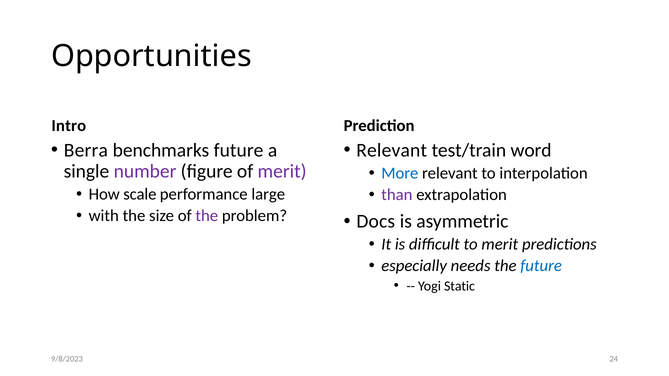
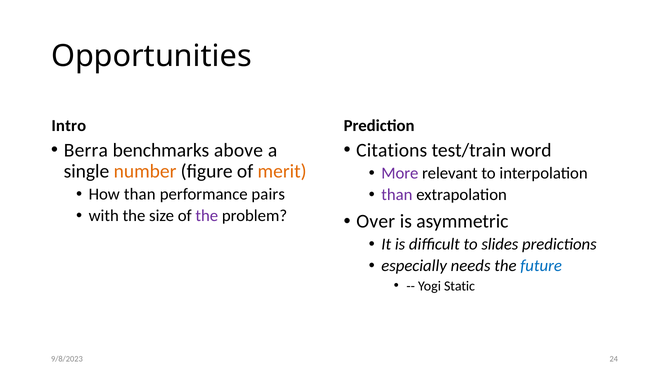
benchmarks future: future -> above (238, 150)
Relevant: Relevant -> Citations (392, 150)
number colour: purple -> orange (145, 171)
merit colour: purple -> orange (282, 171)
More colour: blue -> purple (400, 173)
How scale: scale -> than (140, 195)
large: large -> pairs (268, 195)
Docs: Docs -> Over (376, 222)
to merit: merit -> slides (500, 245)
